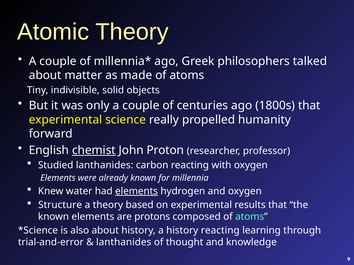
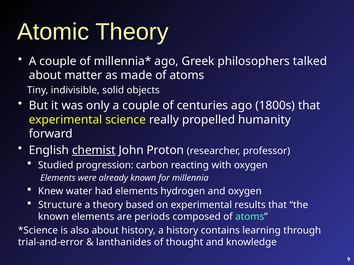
Studied lanthanides: lanthanides -> progression (105, 165)
elements underline: present -> none (137, 191)
protons: protons -> periods (152, 217)
history reacting: reacting -> contains (220, 231)
